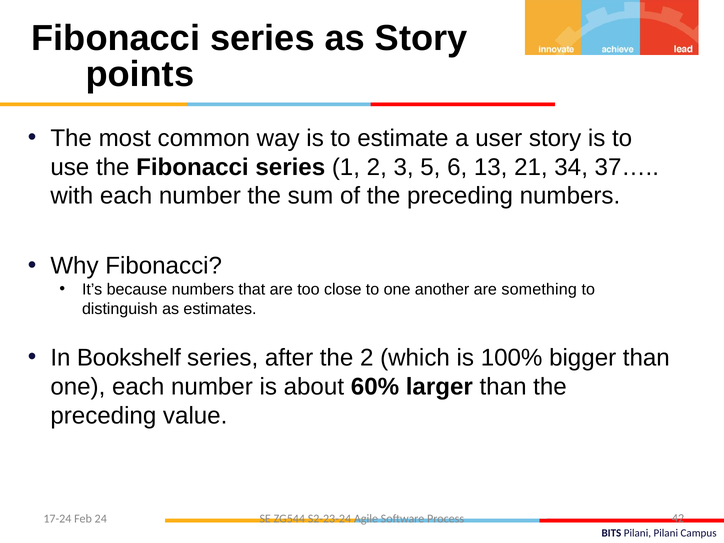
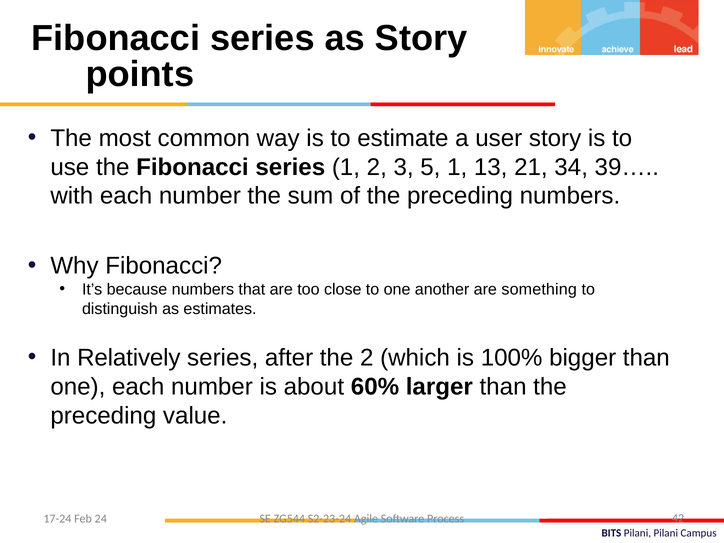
5 6: 6 -> 1 (457, 167)
37…: 37… -> 39… (627, 167)
Bookshelf: Bookshelf -> Relatively (129, 358)
